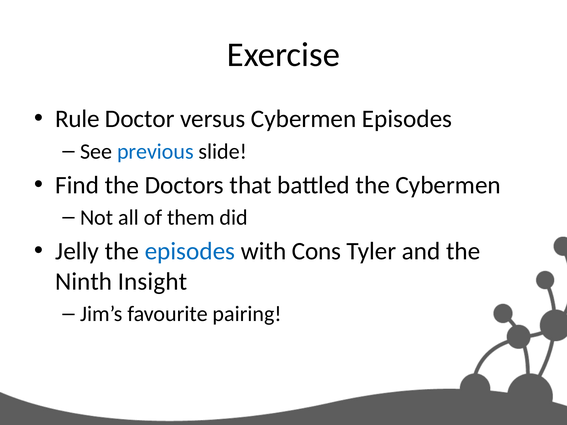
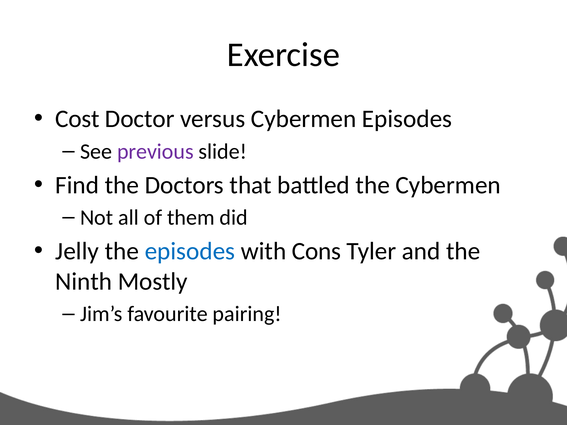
Rule: Rule -> Cost (77, 119)
previous colour: blue -> purple (155, 152)
Insight: Insight -> Mostly (153, 282)
